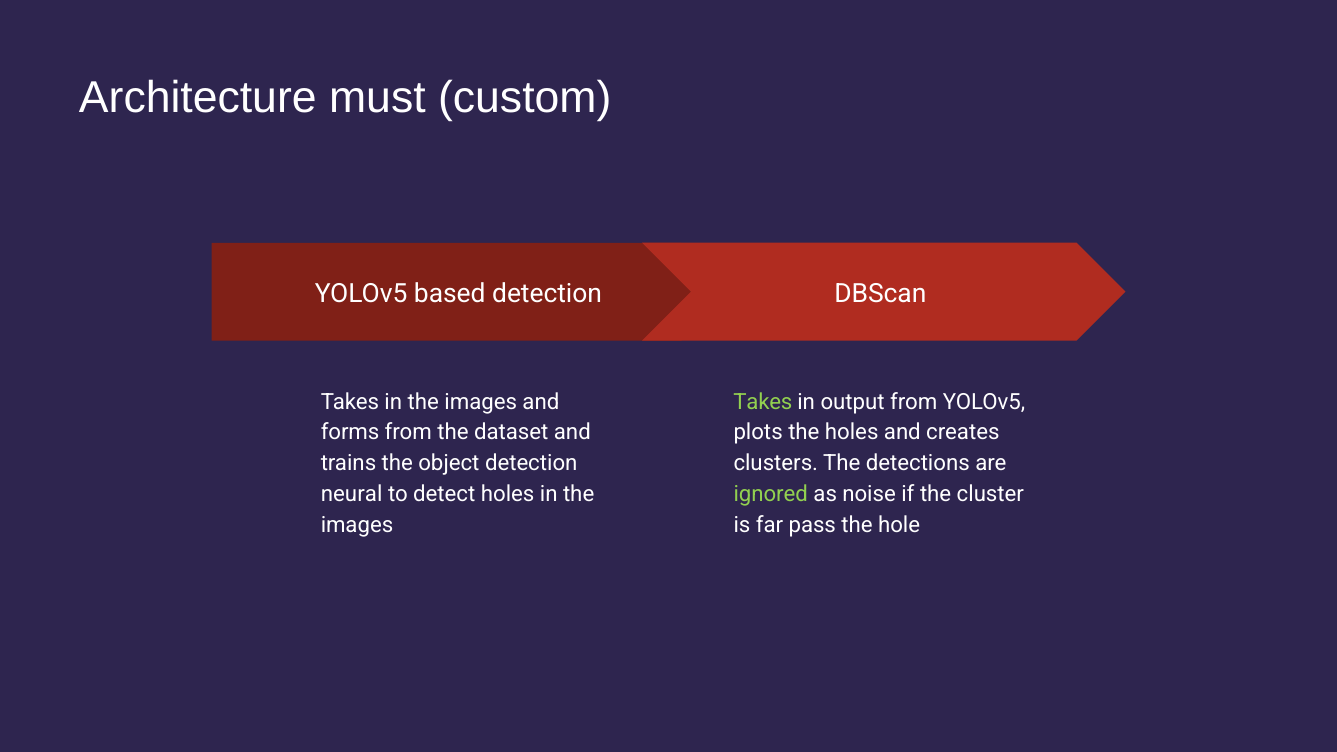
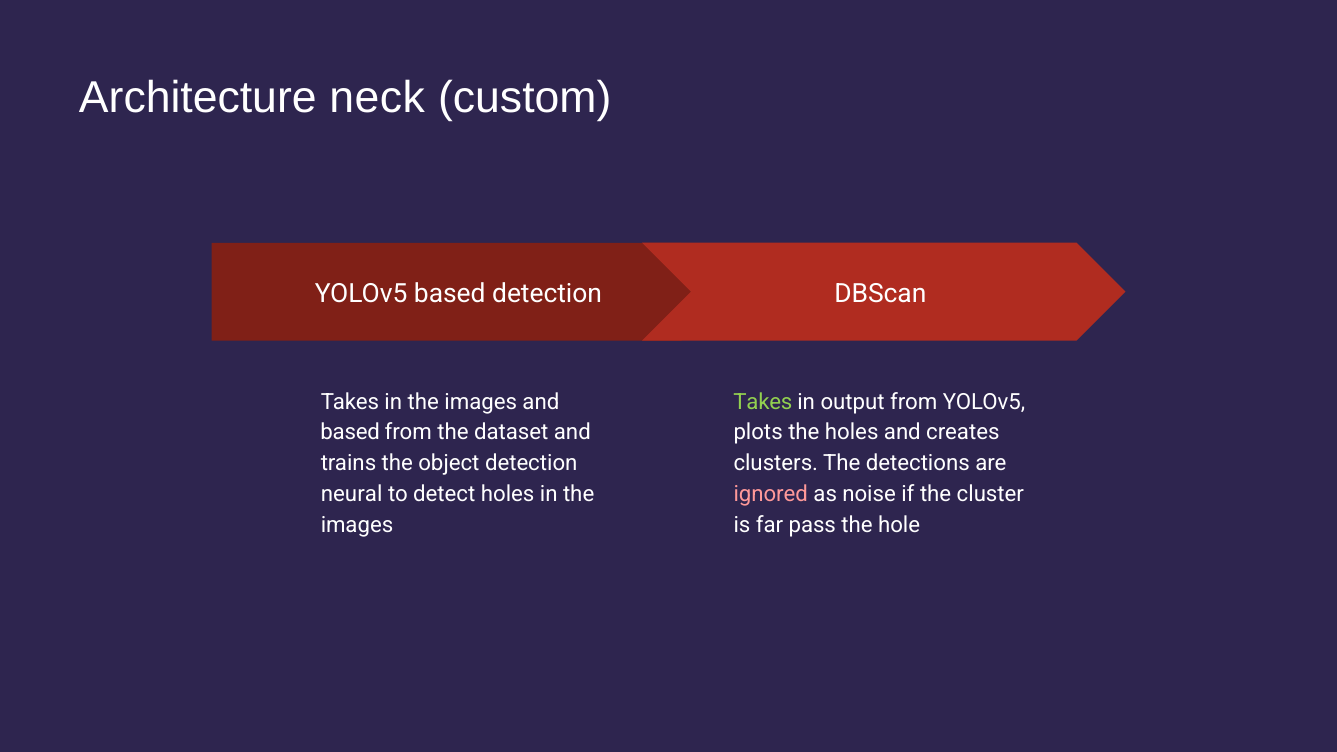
must: must -> neck (377, 98)
forms: forms -> based (350, 433)
ignored colour: light green -> pink (771, 494)
